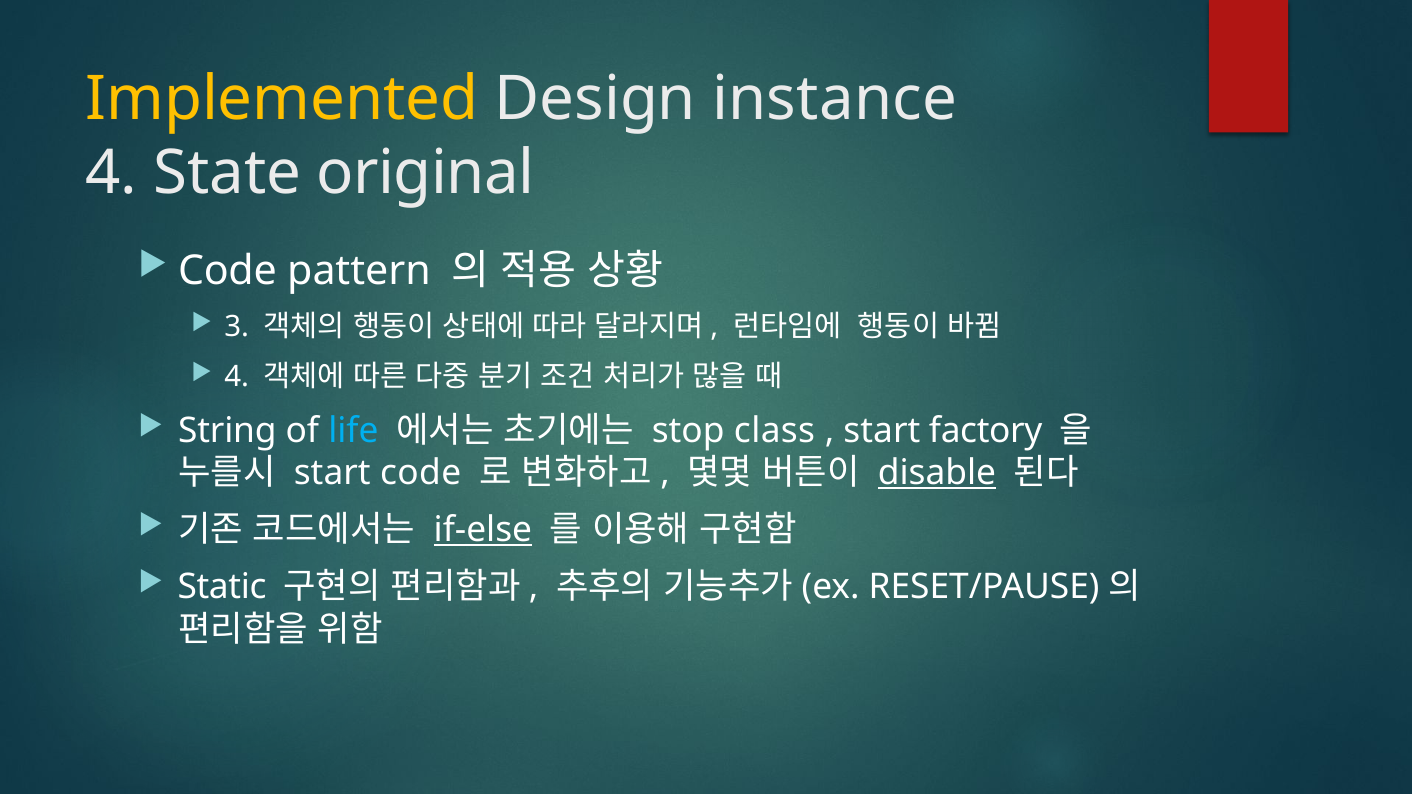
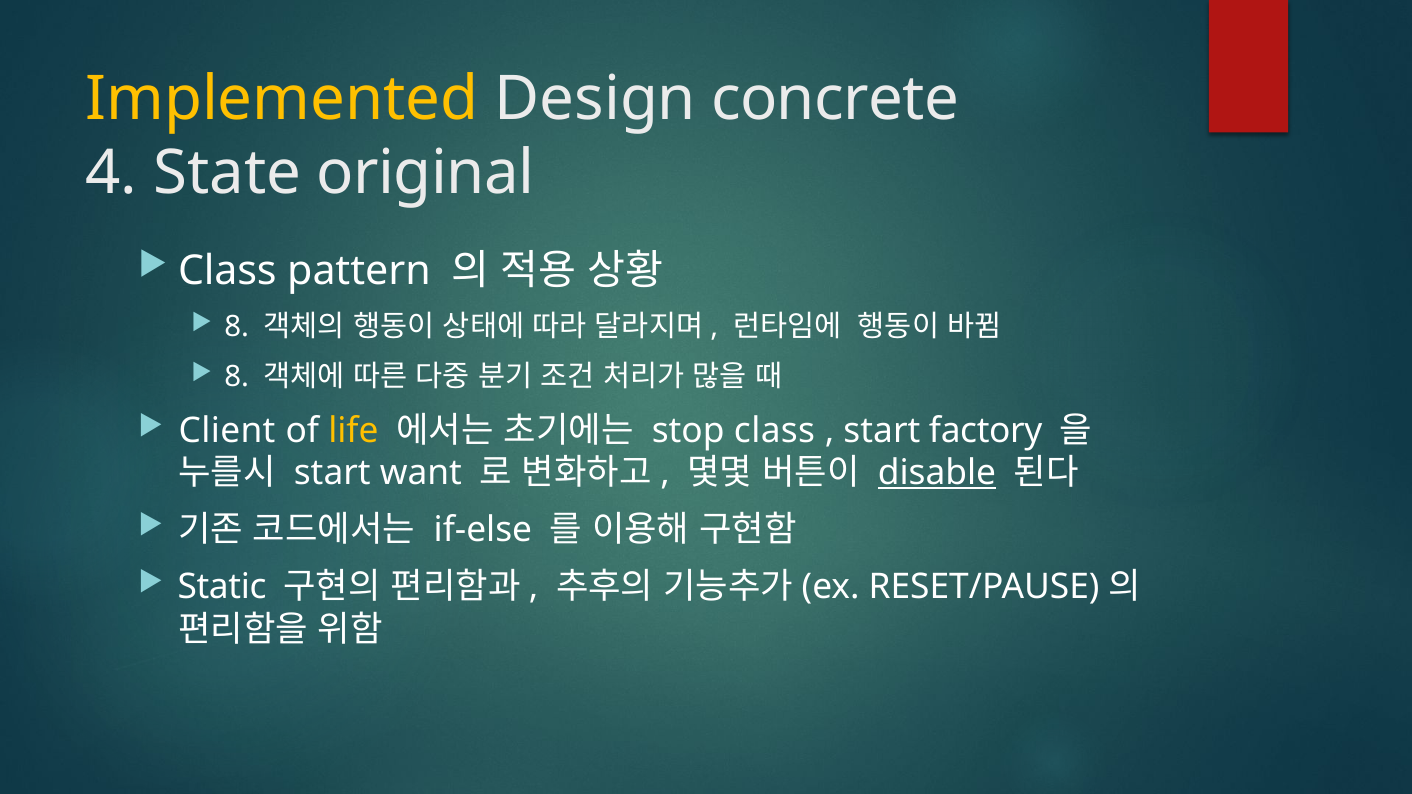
instance: instance -> concrete (835, 99)
Code: Code -> Class (227, 271)
3: 3 -> 8 (237, 327)
4: 4 -> 8 (237, 377)
String: String -> Client (227, 431)
life colour: light blue -> yellow (353, 431)
start code: code -> want (421, 473)
if-else underline: present -> none (483, 530)
